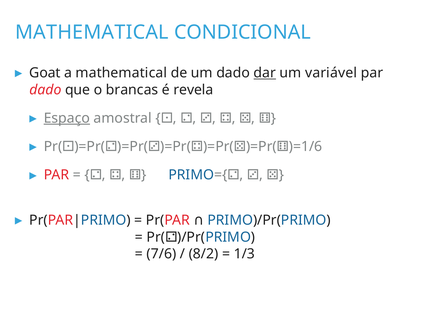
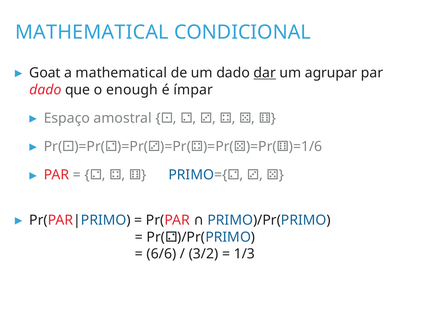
variável: variável -> agrupar (331, 73)
brancas: brancas -> enough (132, 90)
revela: revela -> ímpar (193, 90)
Espaço underline: present -> none (67, 118)
7/6: 7/6 -> 6/6 (161, 254)
8/2: 8/2 -> 3/2 (204, 254)
